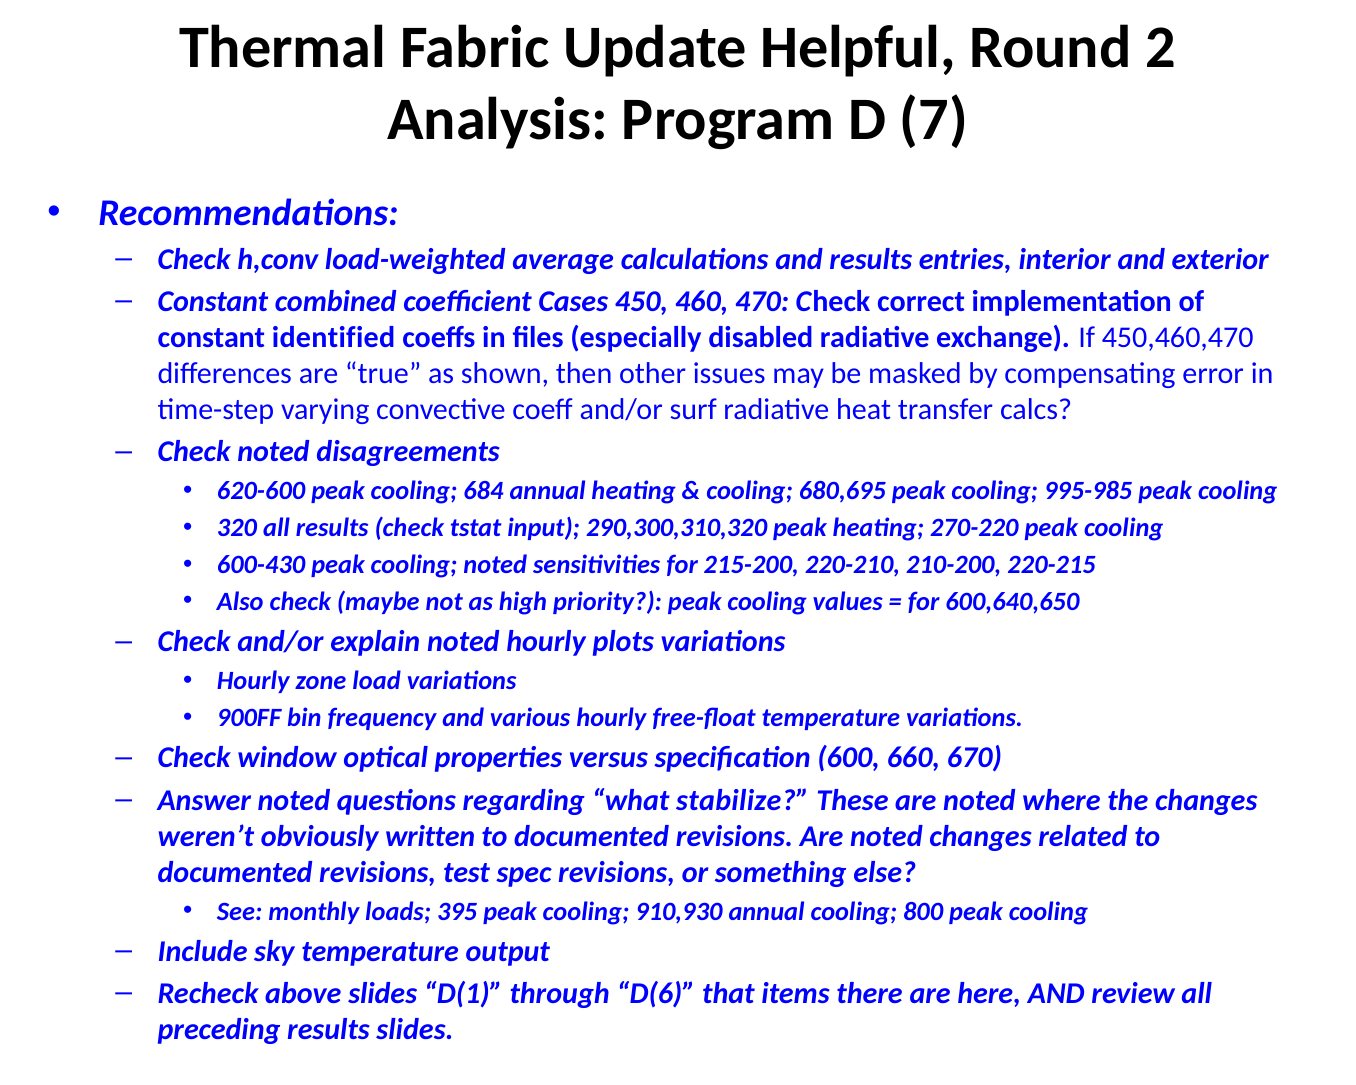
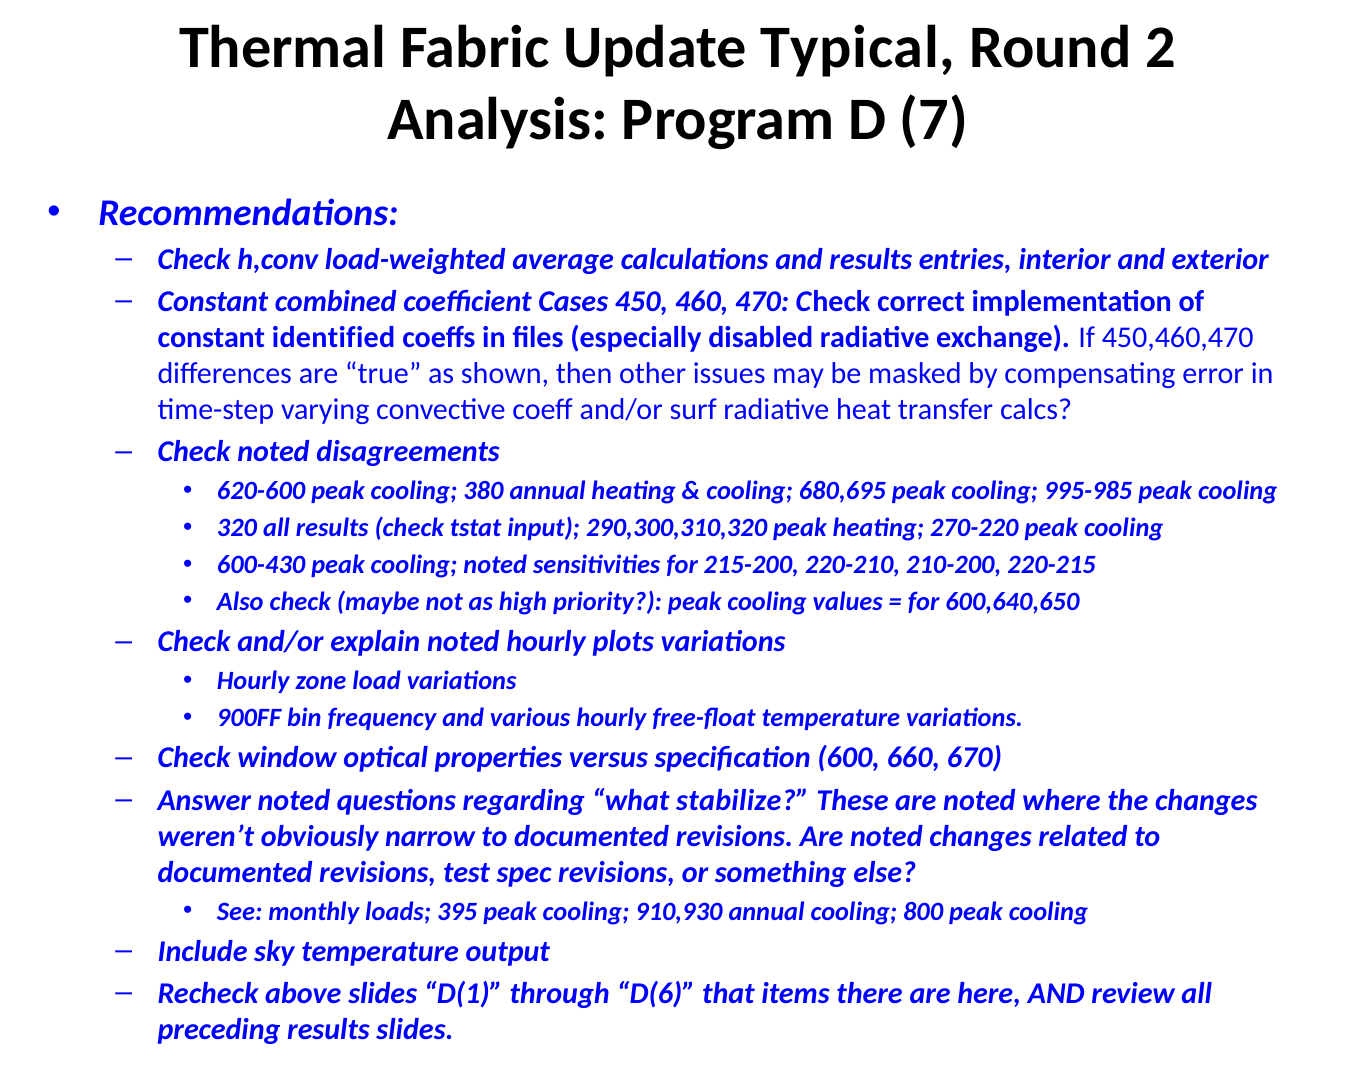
Helpful: Helpful -> Typical (858, 47)
684: 684 -> 380 (483, 491)
written: written -> narrow (430, 836)
